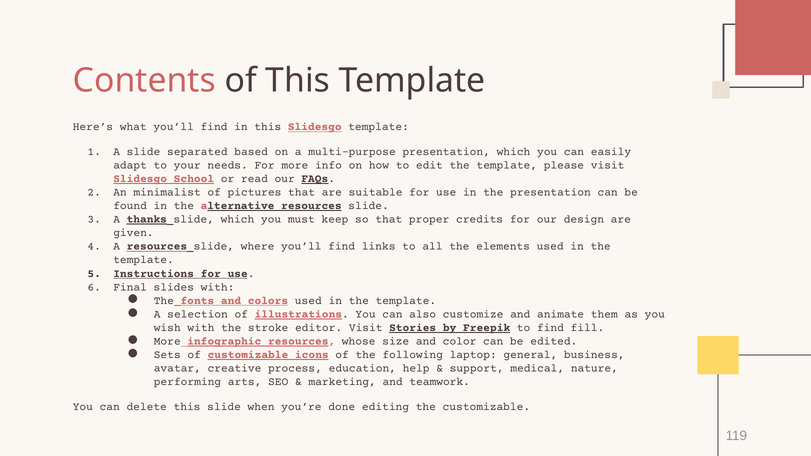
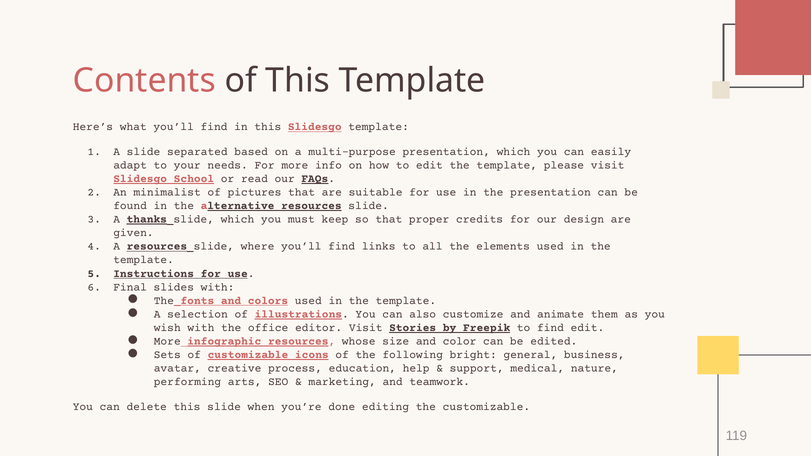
stroke: stroke -> office (268, 328)
find fill: fill -> edit (587, 328)
laptop: laptop -> bright (473, 355)
